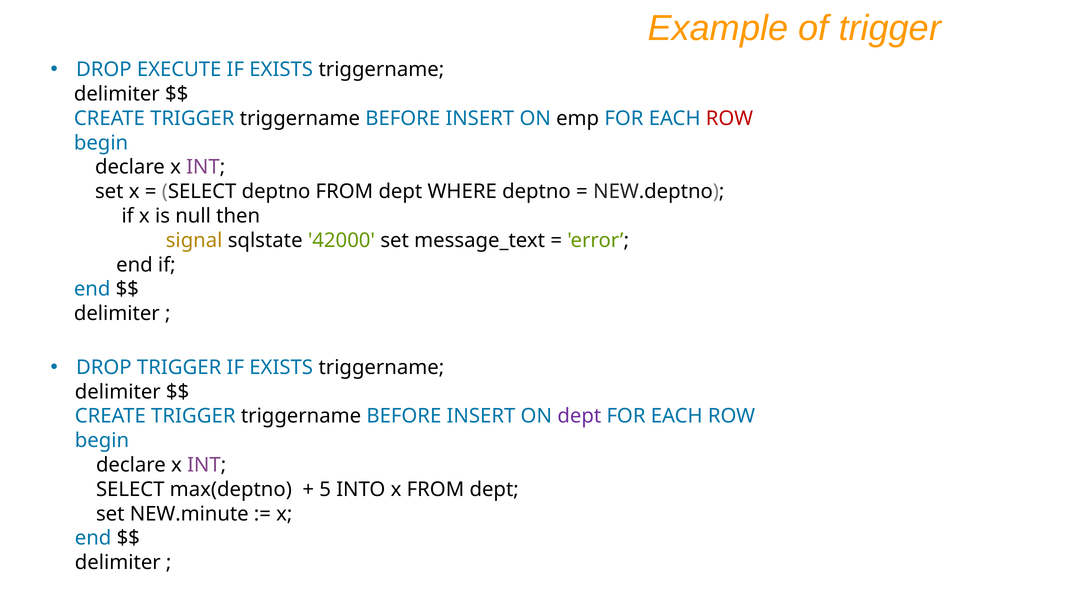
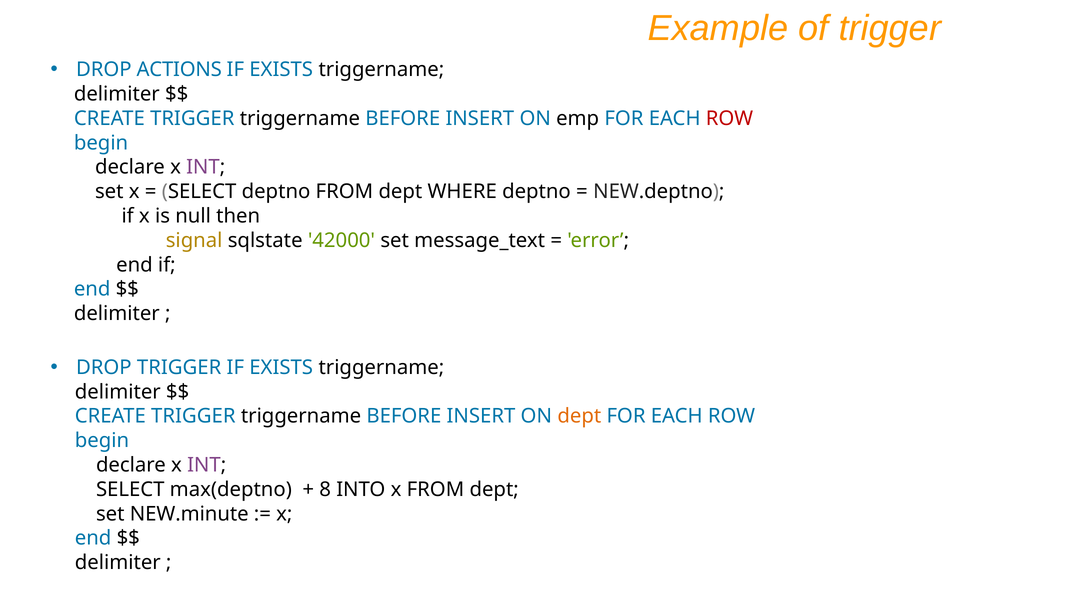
EXECUTE: EXECUTE -> ACTIONS (179, 70)
dept colour: purple -> orange (579, 416)
5: 5 -> 8 (325, 490)
